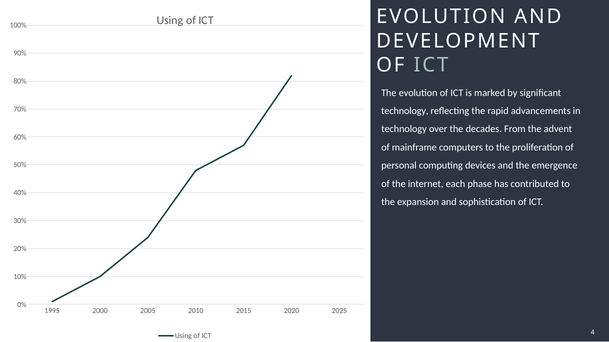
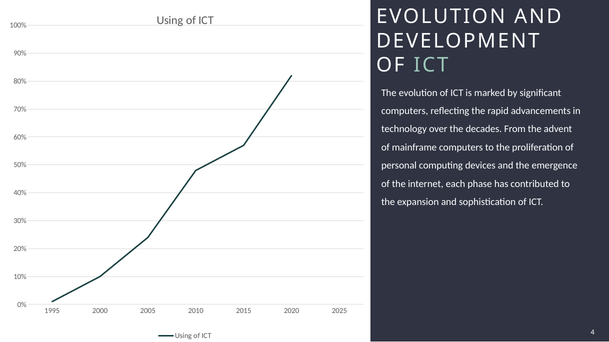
technology: technology -> computers (405, 111)
